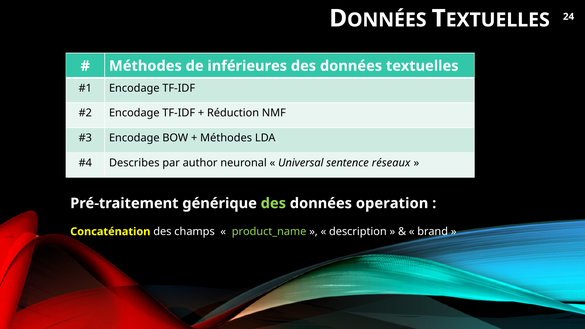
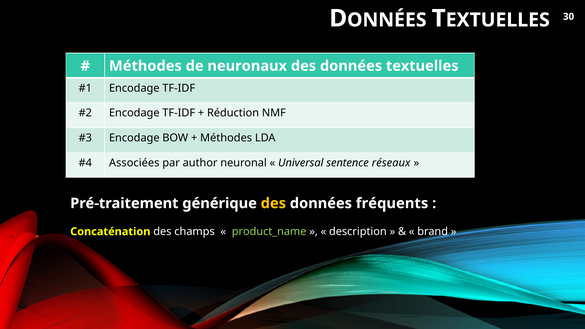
24: 24 -> 30 (569, 17)
inférieures: inférieures -> neuronaux (247, 66)
Describes: Describes -> Associées (134, 163)
des colour: light green -> yellow (273, 203)
operation: operation -> fréquents (392, 203)
